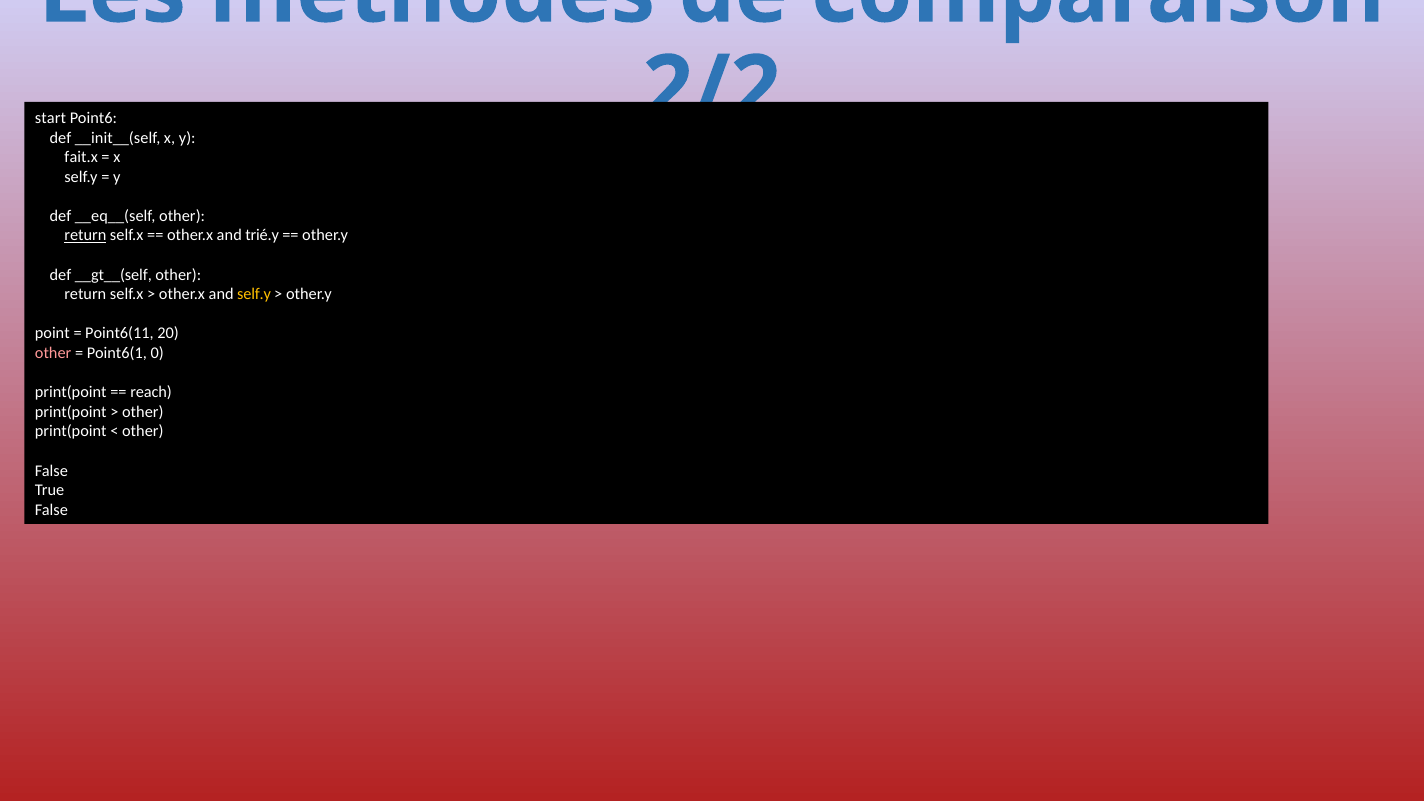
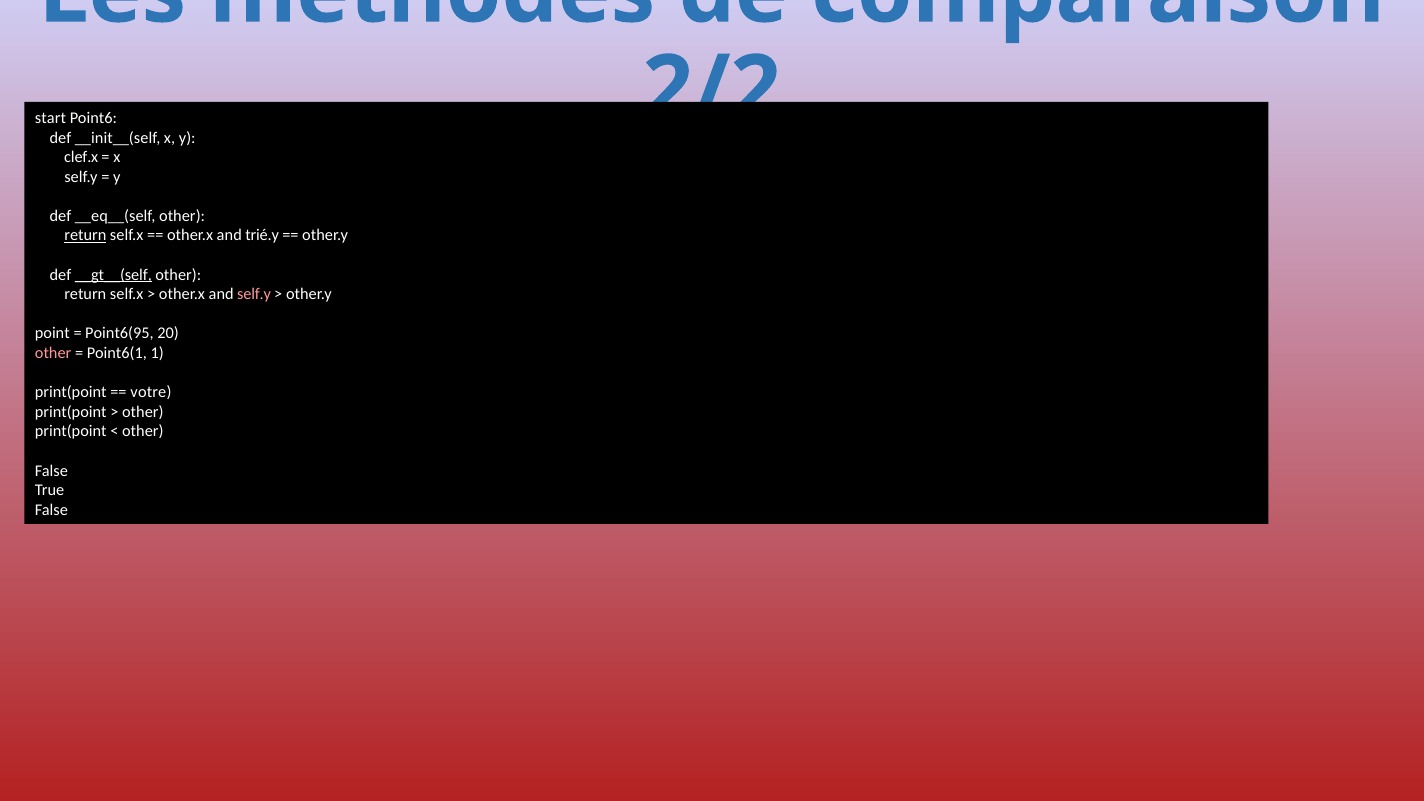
fait.x: fait.x -> clef.x (81, 157)
__gt__(self underline: none -> present (113, 275)
self.y colour: yellow -> pink (254, 294)
Point6(11: Point6(11 -> Point6(95 (119, 334)
0: 0 -> 1 (157, 353)
reach: reach -> votre (151, 392)
